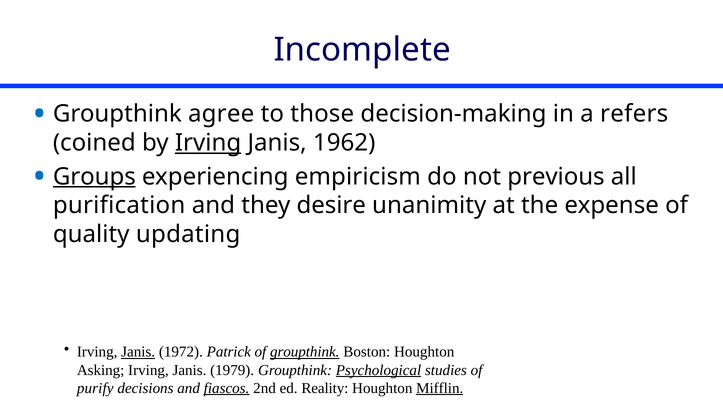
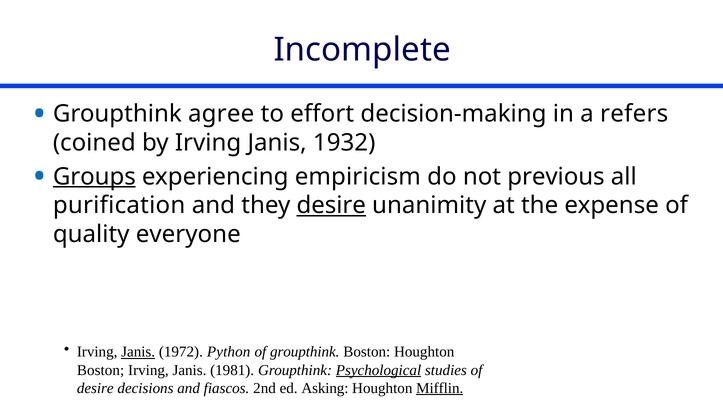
those: those -> effort (322, 114)
Irving underline: present -> none (208, 143)
1962: 1962 -> 1932 (344, 143)
desire underline: none -> present (331, 205)
updating: updating -> everyone (188, 234)
Patrick: Patrick -> Python (229, 352)
groupthink underline: present -> none (305, 352)
Asking: Asking -> Boston (101, 370)
1979: 1979 -> 1981 (232, 370)
purify: purify -> desire (95, 388)
fiascos underline: present -> none (227, 388)
Reality: Reality -> Asking (325, 388)
